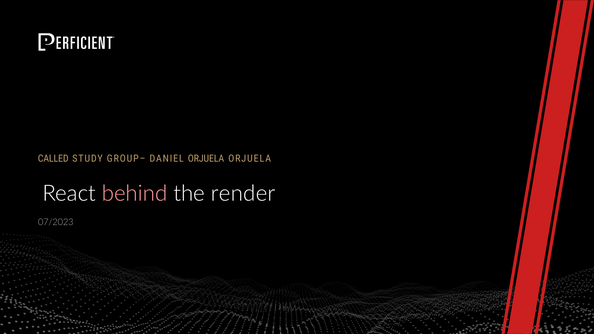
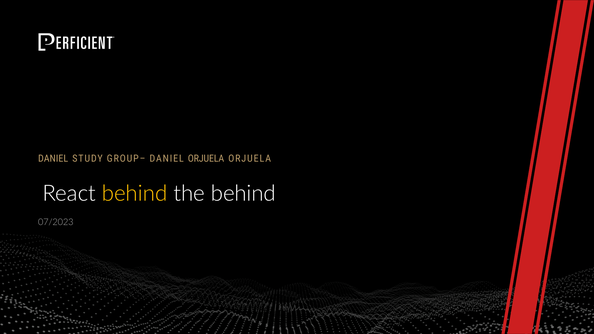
CALLED: CALLED -> DANIEL (53, 159)
behind colour: pink -> yellow (135, 193)
the render: render -> behind (243, 193)
